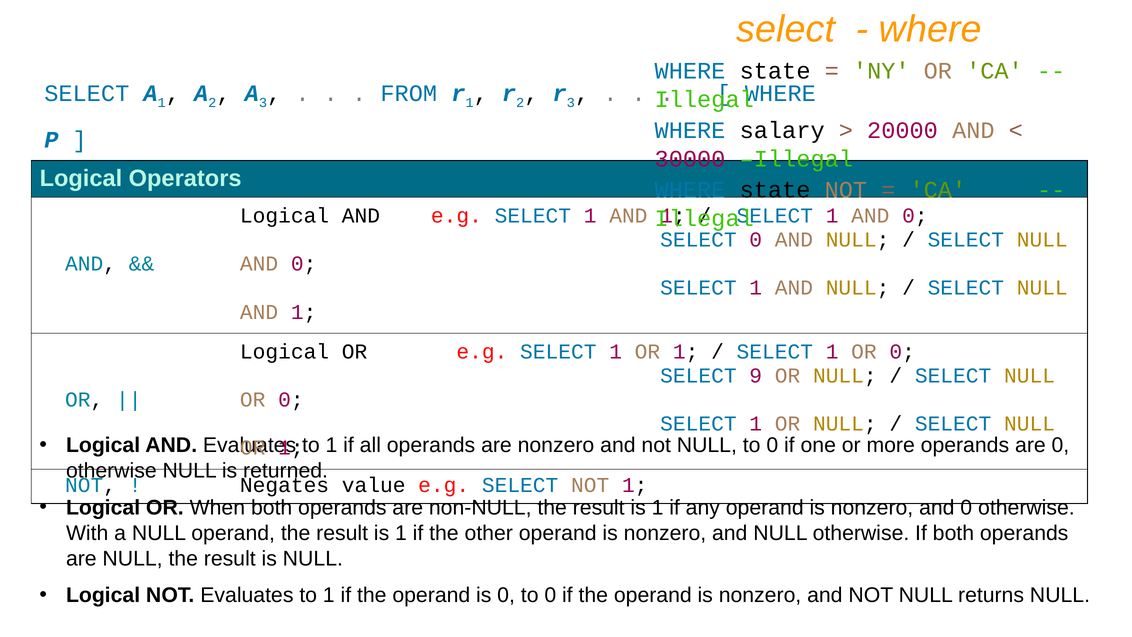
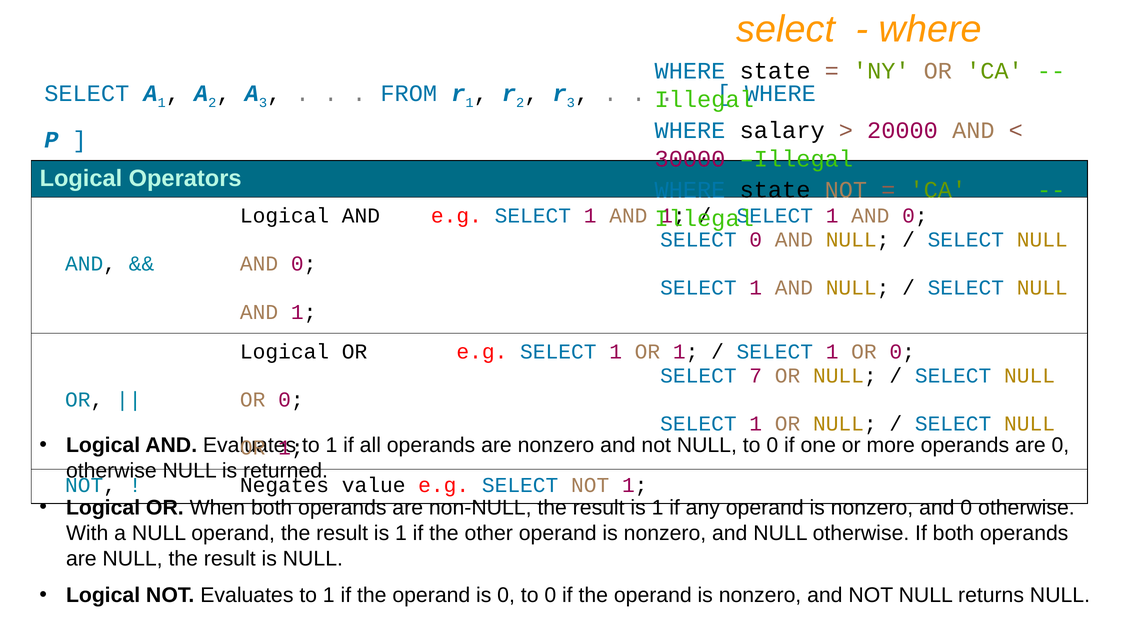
9: 9 -> 7 (756, 376)
